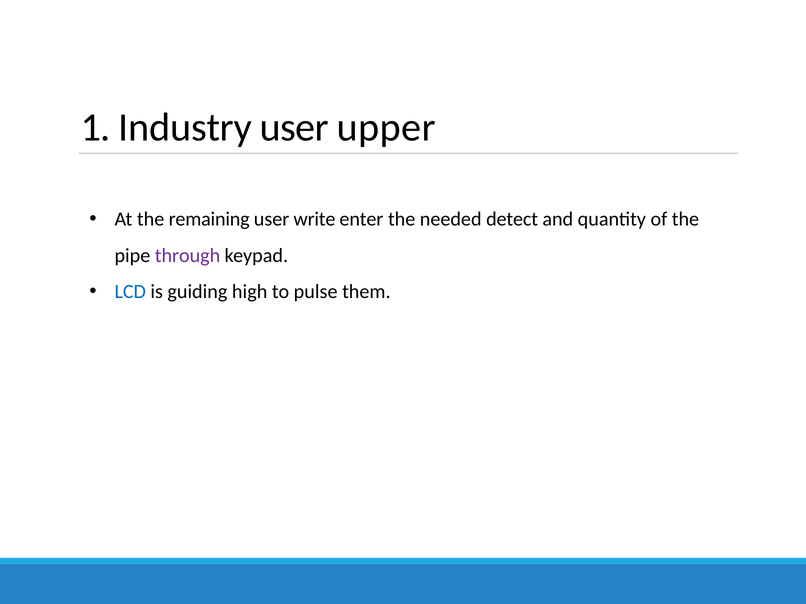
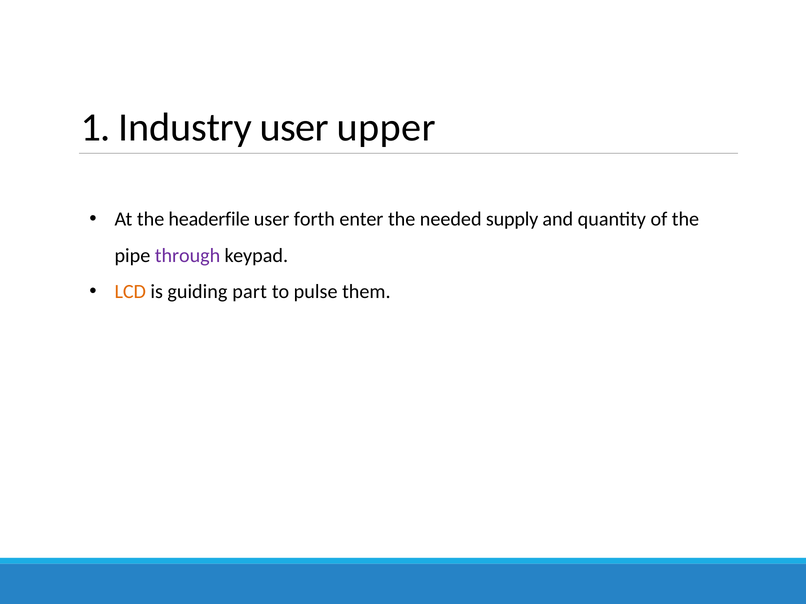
remaining: remaining -> headerfile (209, 219)
write: write -> forth (314, 219)
detect: detect -> supply (512, 219)
LCD colour: blue -> orange (130, 292)
high: high -> part (250, 292)
